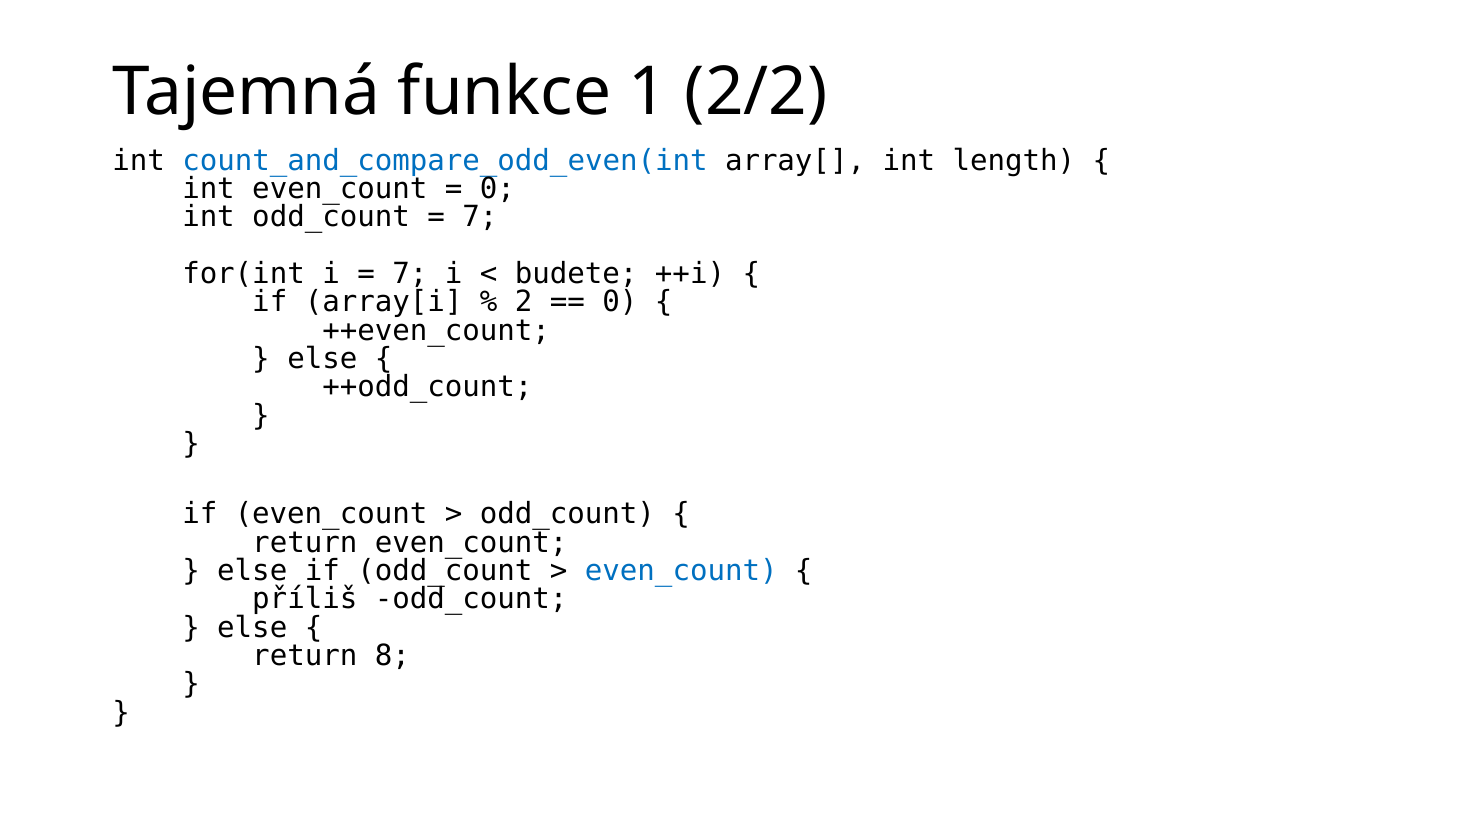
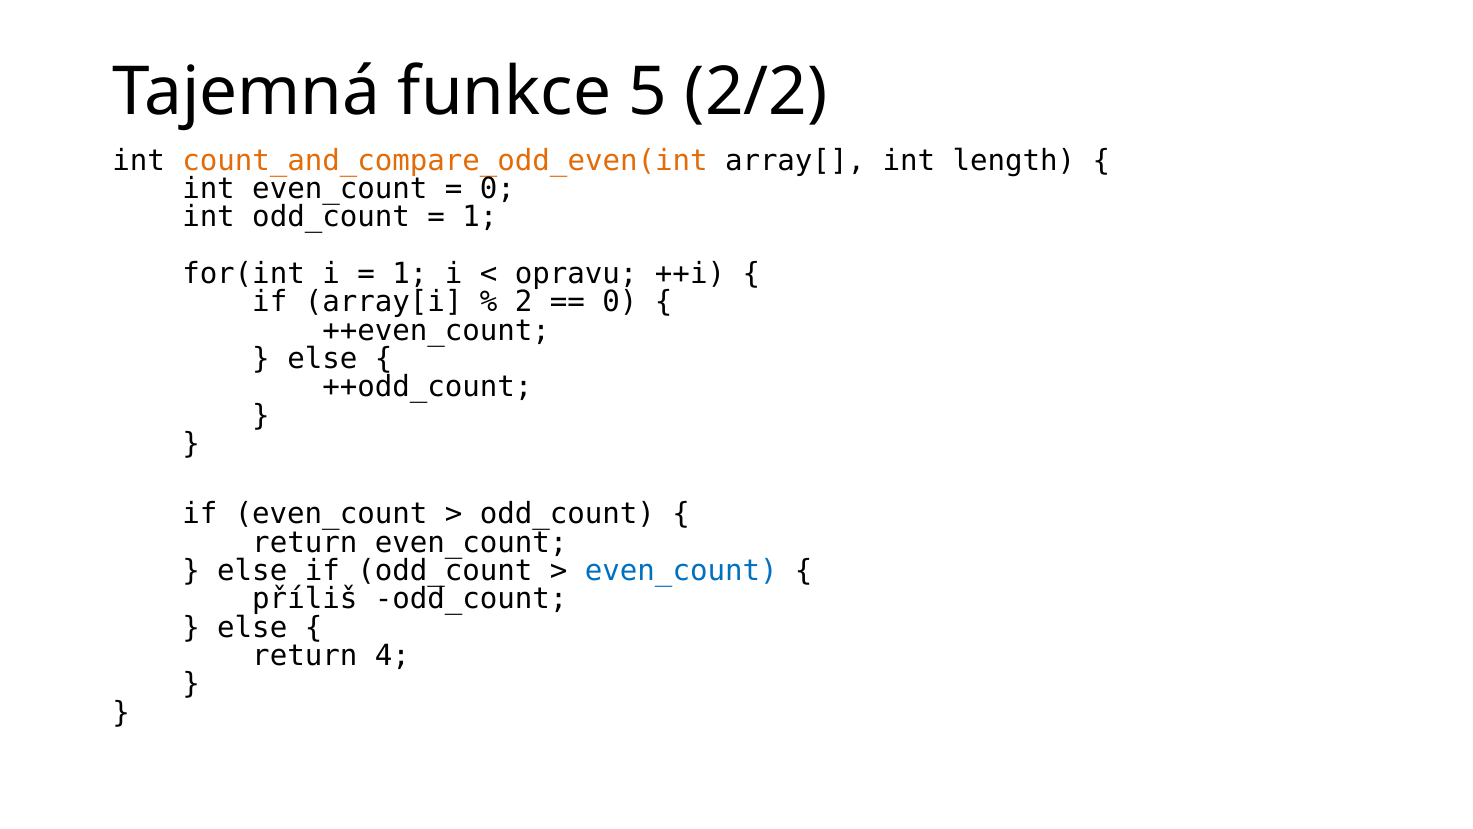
1: 1 -> 5 (648, 93)
count_and_compare_odd_even(int colour: blue -> orange (445, 160)
7: 7 -> 1 (480, 217)
7: 7 -> 1 (410, 274)
budete: budete -> opravu (576, 274)
8: 8 -> 4 (392, 656)
